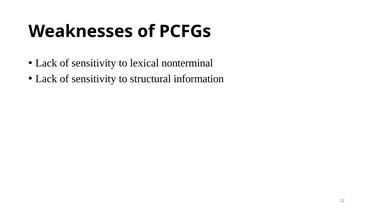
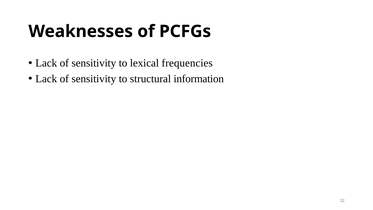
nonterminal: nonterminal -> frequencies (187, 63)
